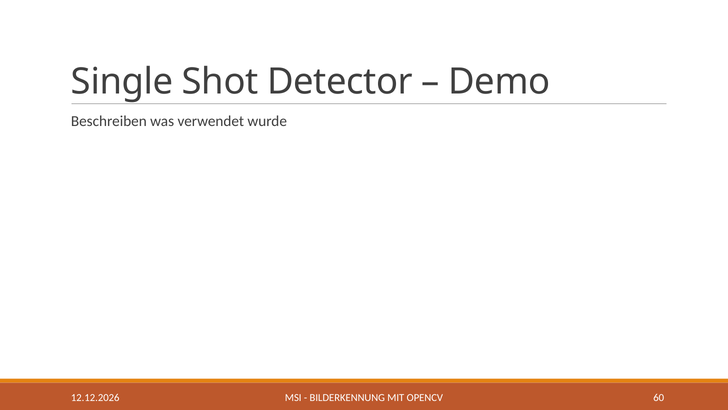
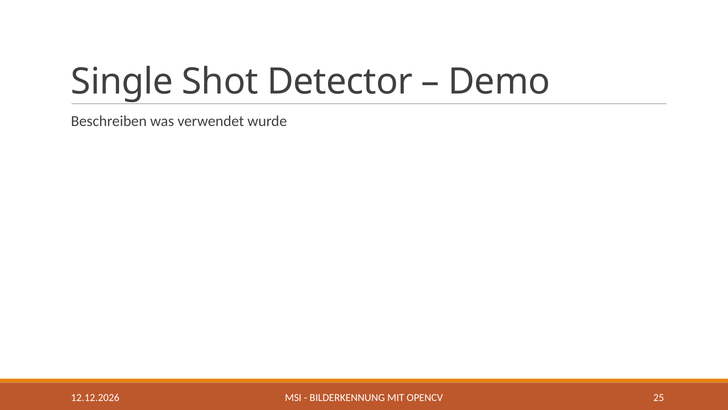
60: 60 -> 25 (659, 397)
